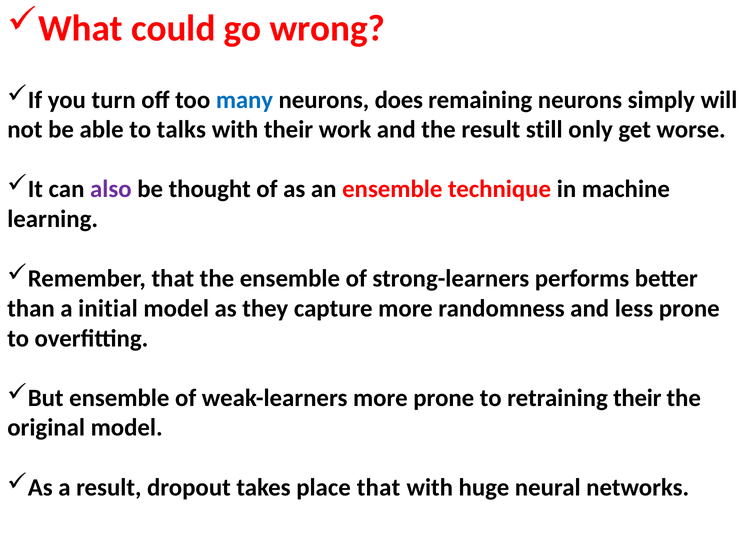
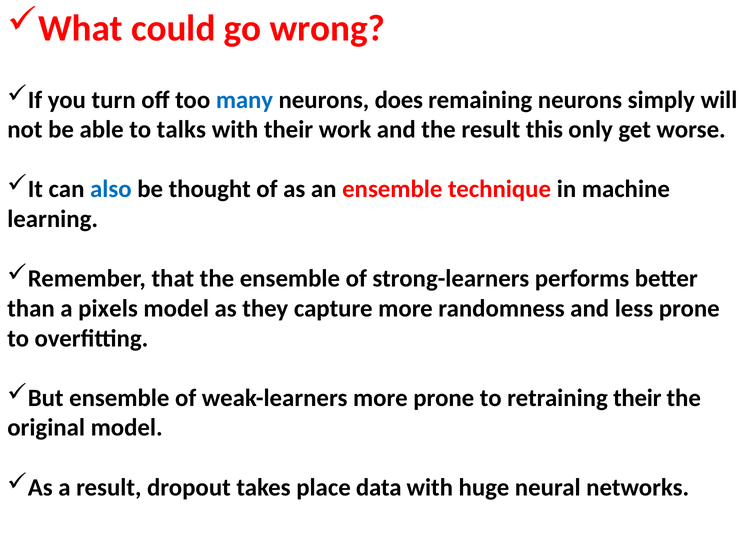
still: still -> this (544, 130)
also colour: purple -> blue (111, 189)
initial: initial -> pixels (108, 308)
place that: that -> data (379, 487)
